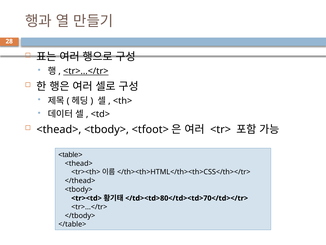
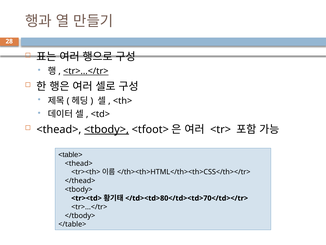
<tbody> underline: none -> present (107, 129)
